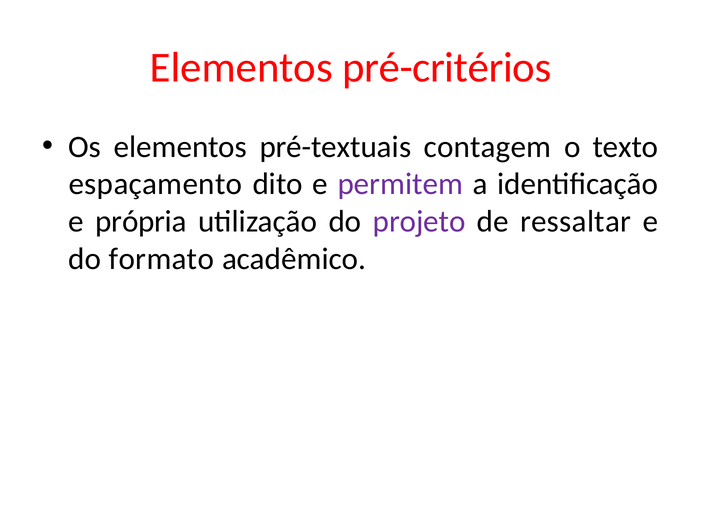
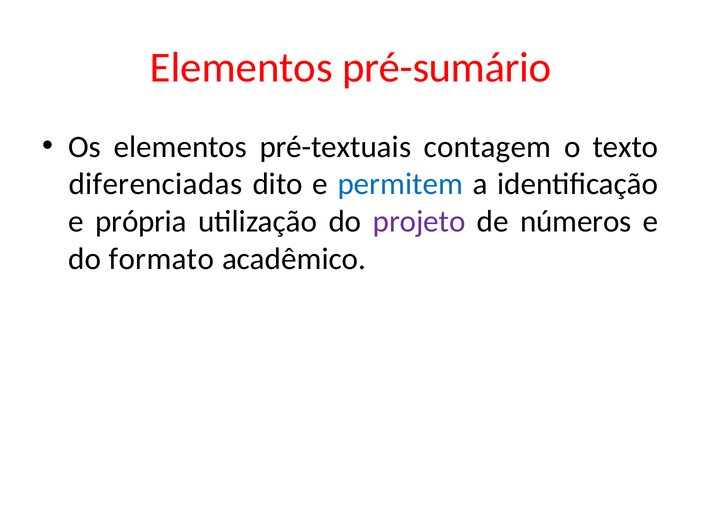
pré-critérios: pré-critérios -> pré-sumário (447, 68)
espaçamento: espaçamento -> diferenciadas (155, 184)
permitem colour: purple -> blue (400, 184)
ressaltar: ressaltar -> números (576, 222)
